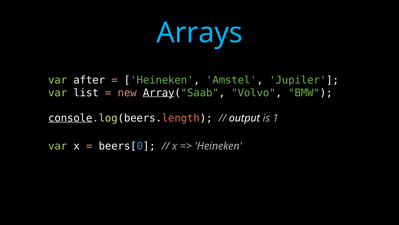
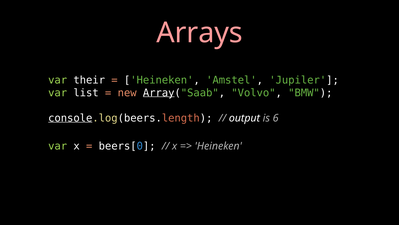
Arrays colour: light blue -> pink (200, 33)
after: after -> their (89, 80)
1: 1 -> 6 (276, 118)
